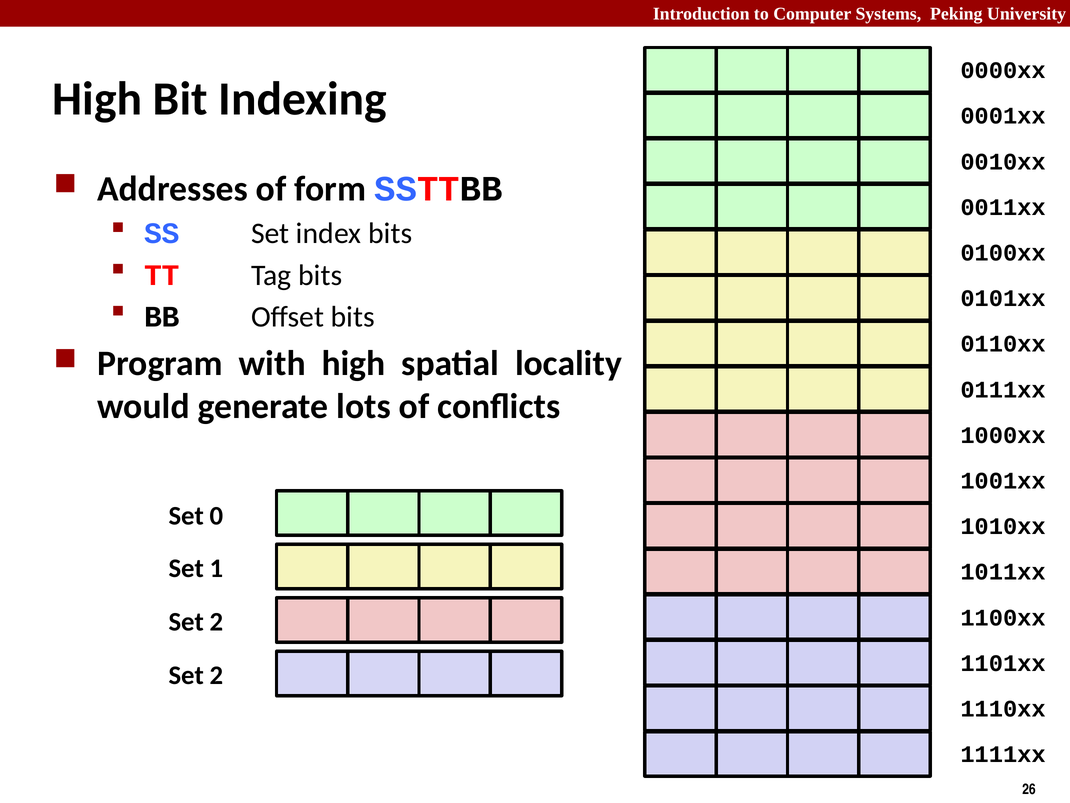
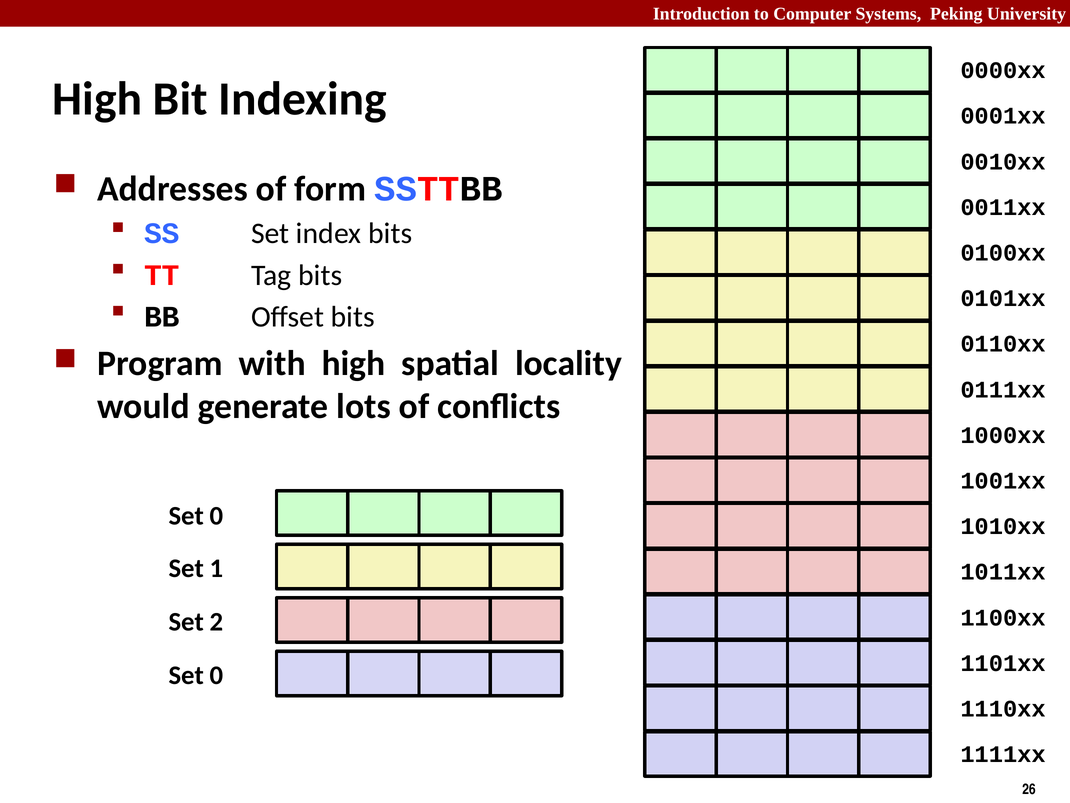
2: 2 -> 0 (217, 675)
